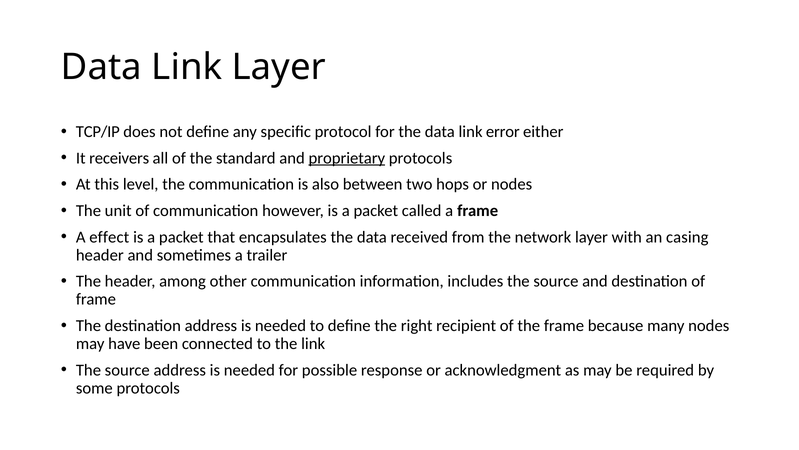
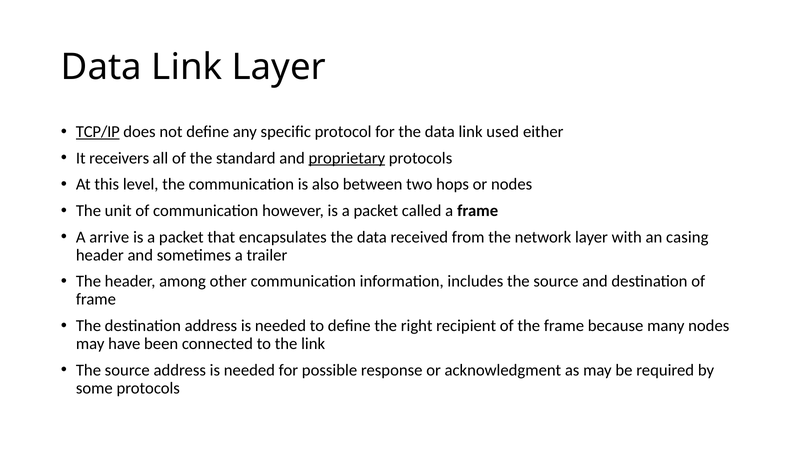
TCP/IP underline: none -> present (98, 132)
error: error -> used (503, 132)
effect: effect -> arrive (109, 237)
